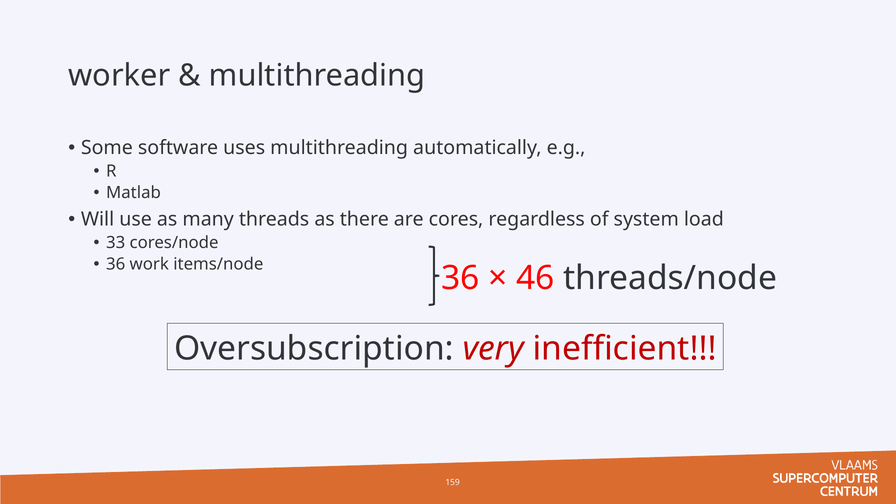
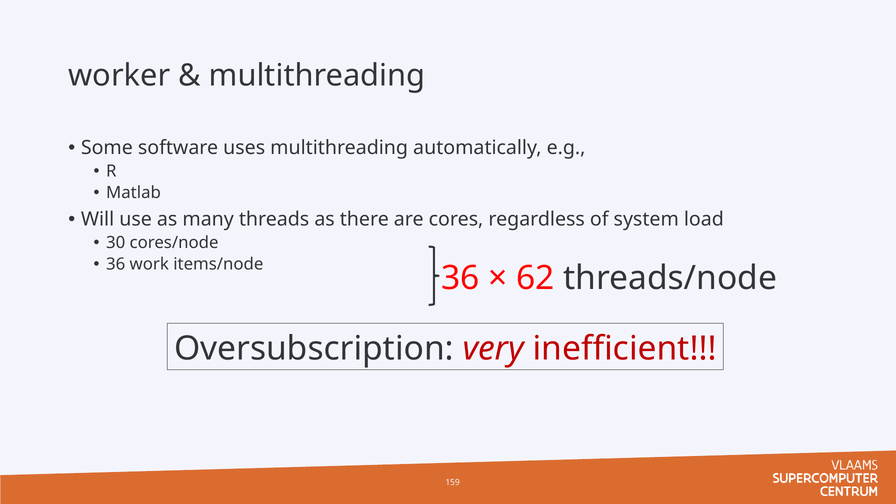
33: 33 -> 30 (116, 243)
46: 46 -> 62 (535, 278)
